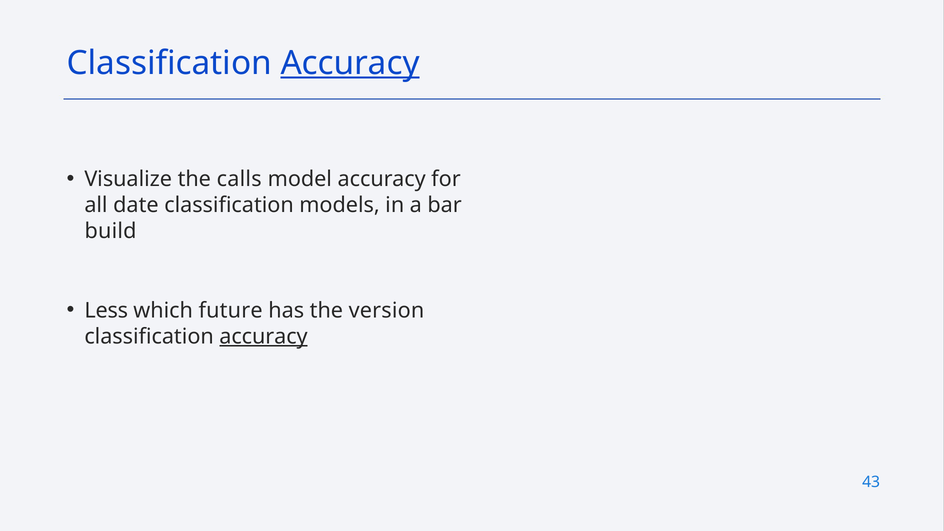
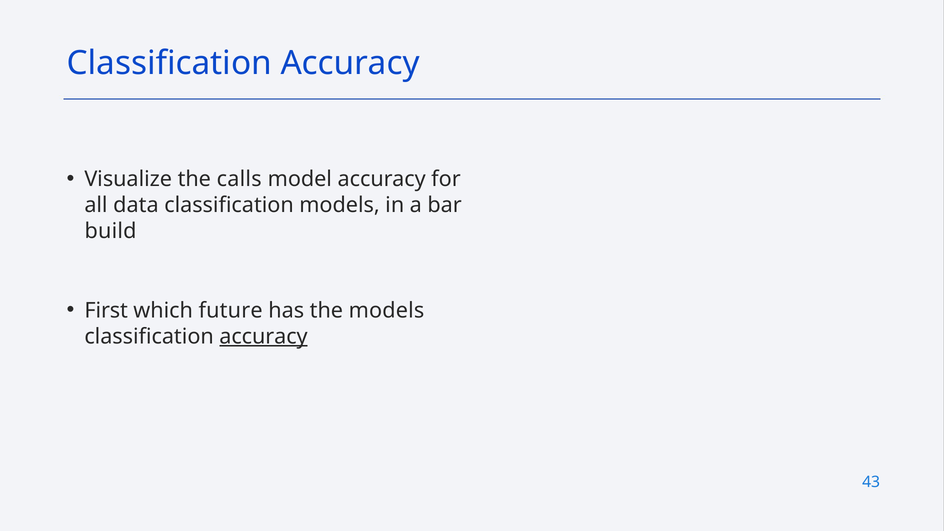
Accuracy underline: present -> none (350, 63)
date: date -> data (136, 205)
Less: Less -> First (106, 310)
the version: version -> models (386, 310)
